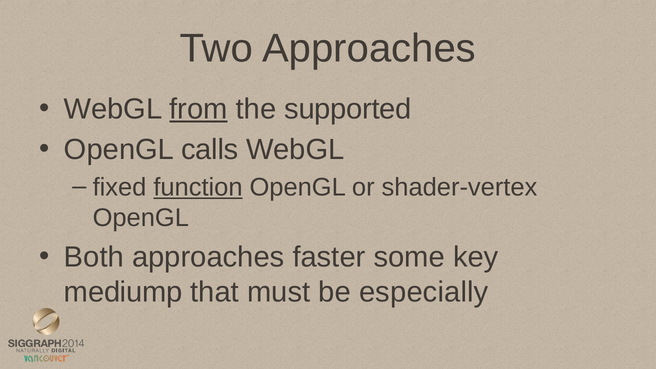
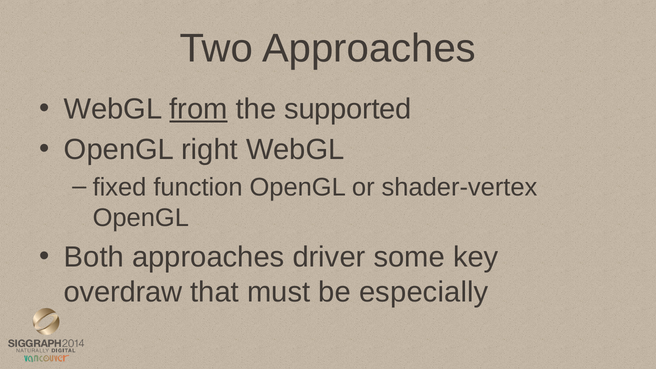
calls: calls -> right (210, 150)
function underline: present -> none (198, 187)
faster: faster -> driver (329, 257)
mediump: mediump -> overdraw (123, 292)
